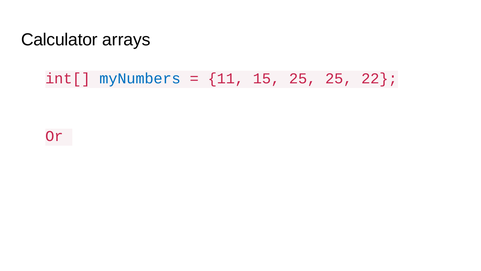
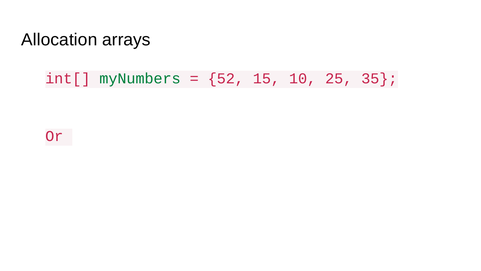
Calculator: Calculator -> Allocation (59, 40)
myNumbers colour: blue -> green (140, 78)
11: 11 -> 52 (226, 78)
15 25: 25 -> 10 (303, 78)
22: 22 -> 35 (379, 78)
